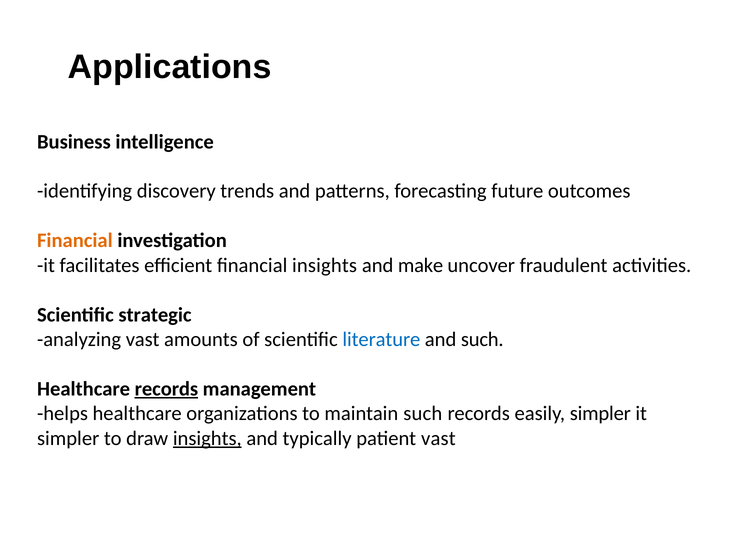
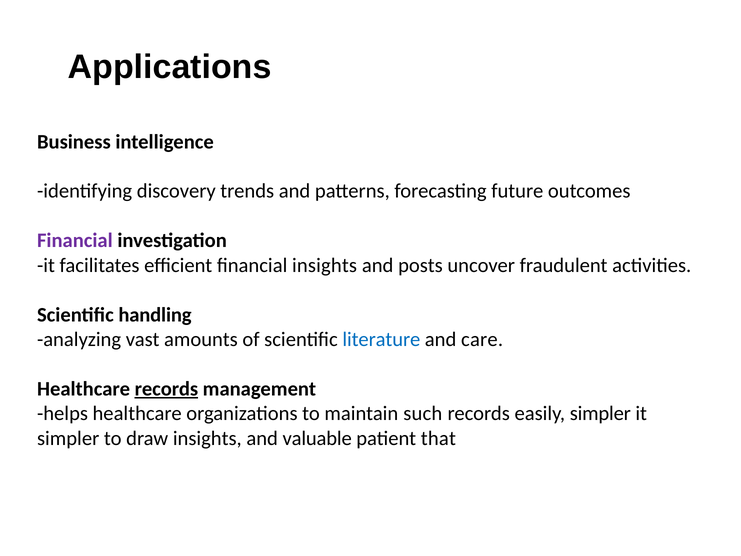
Financial colour: orange -> purple (75, 240)
make: make -> posts (420, 265)
strategic: strategic -> handling (155, 315)
and such: such -> care (482, 339)
insights underline: present -> none (207, 438)
typically: typically -> valuable (317, 438)
patient vast: vast -> that (438, 438)
